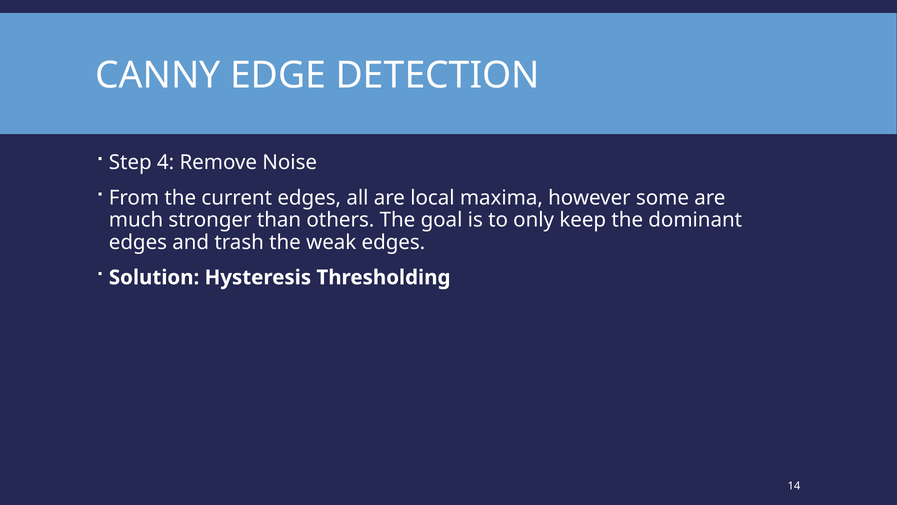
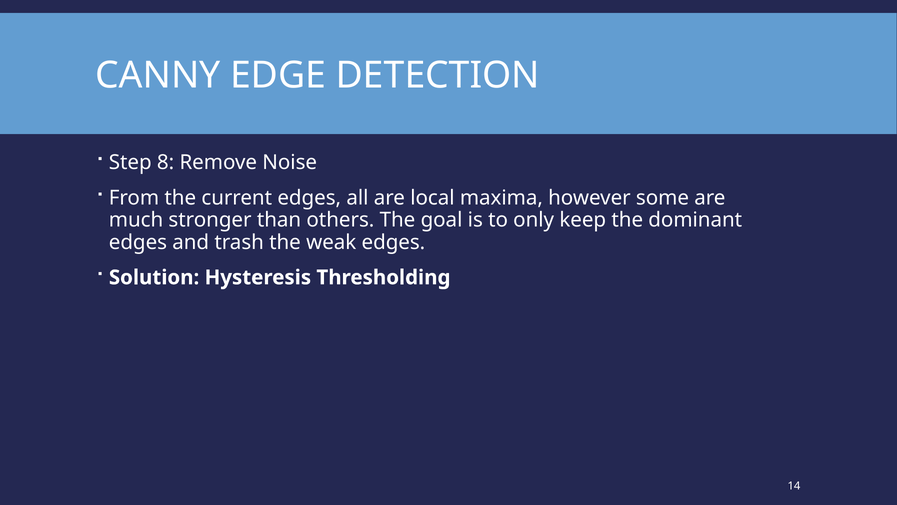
4: 4 -> 8 (166, 162)
